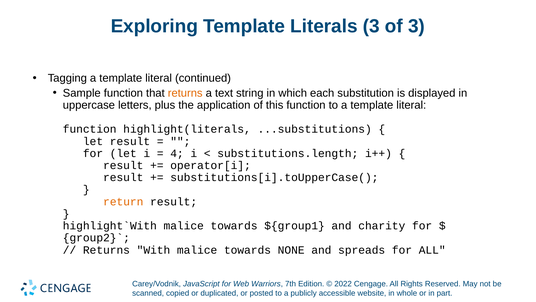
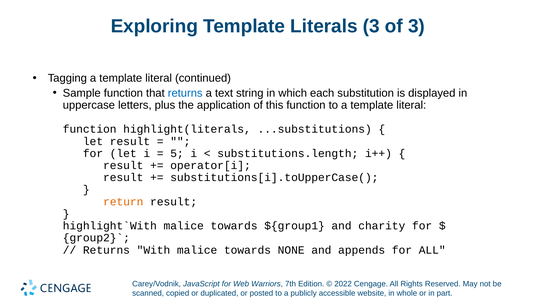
returns colour: orange -> blue (185, 93)
4: 4 -> 5 (177, 153)
spreads: spreads -> appends (362, 250)
